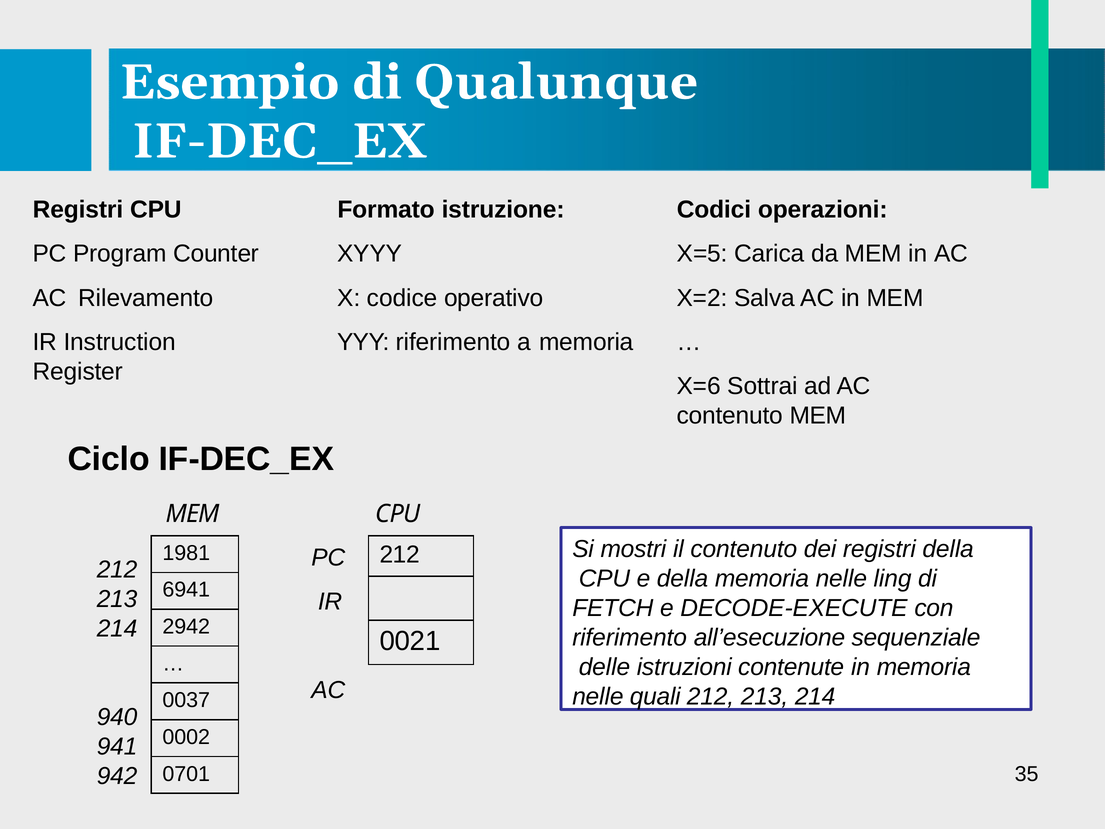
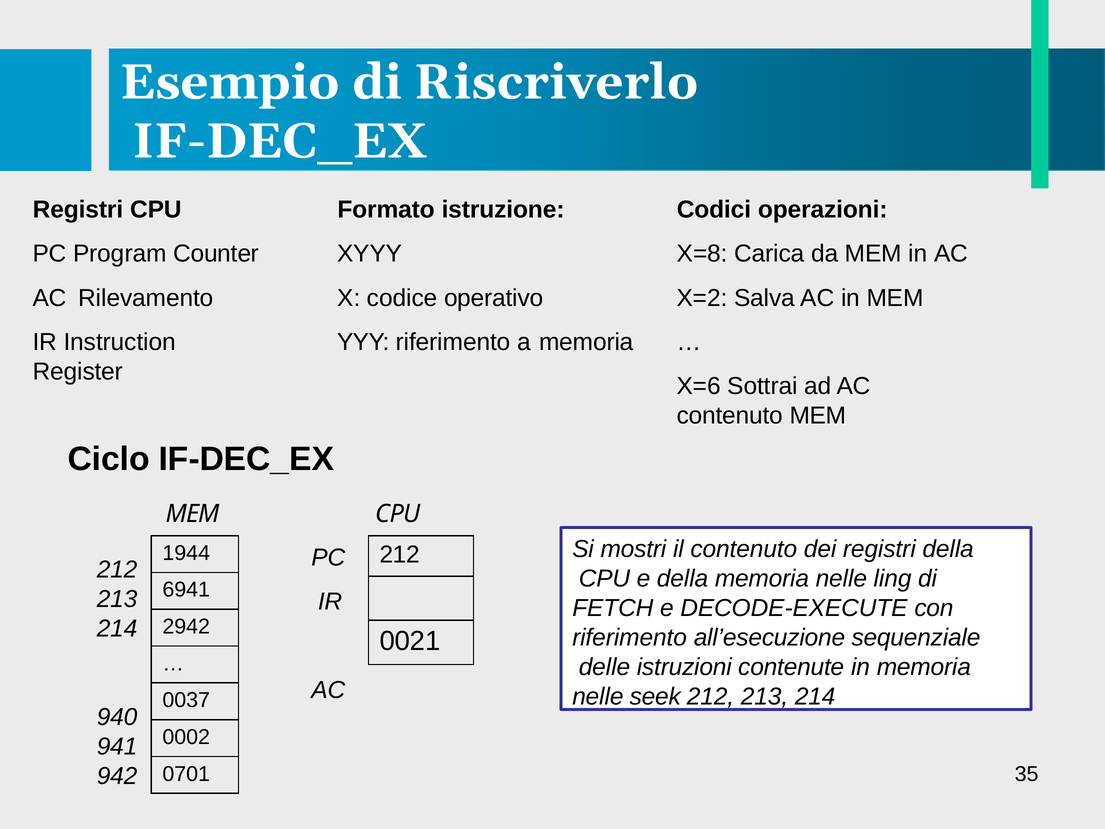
Qualunque: Qualunque -> Riscriverlo (556, 82)
X=5: X=5 -> X=8 (702, 254)
1981: 1981 -> 1944 (186, 553)
quali: quali -> seek (655, 696)
